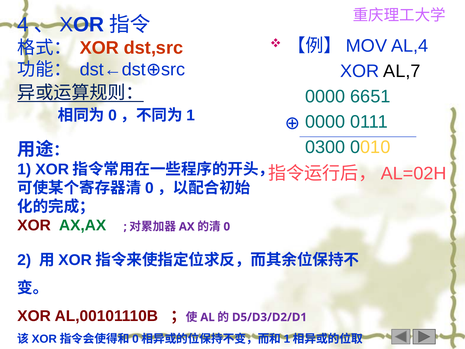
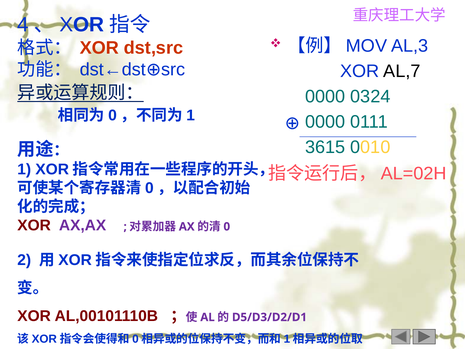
AL,4: AL,4 -> AL,3 (410, 46)
6651: 6651 -> 0324 (370, 97)
0300: 0300 -> 3615 (325, 147)
AX,AX colour: green -> purple (83, 225)
